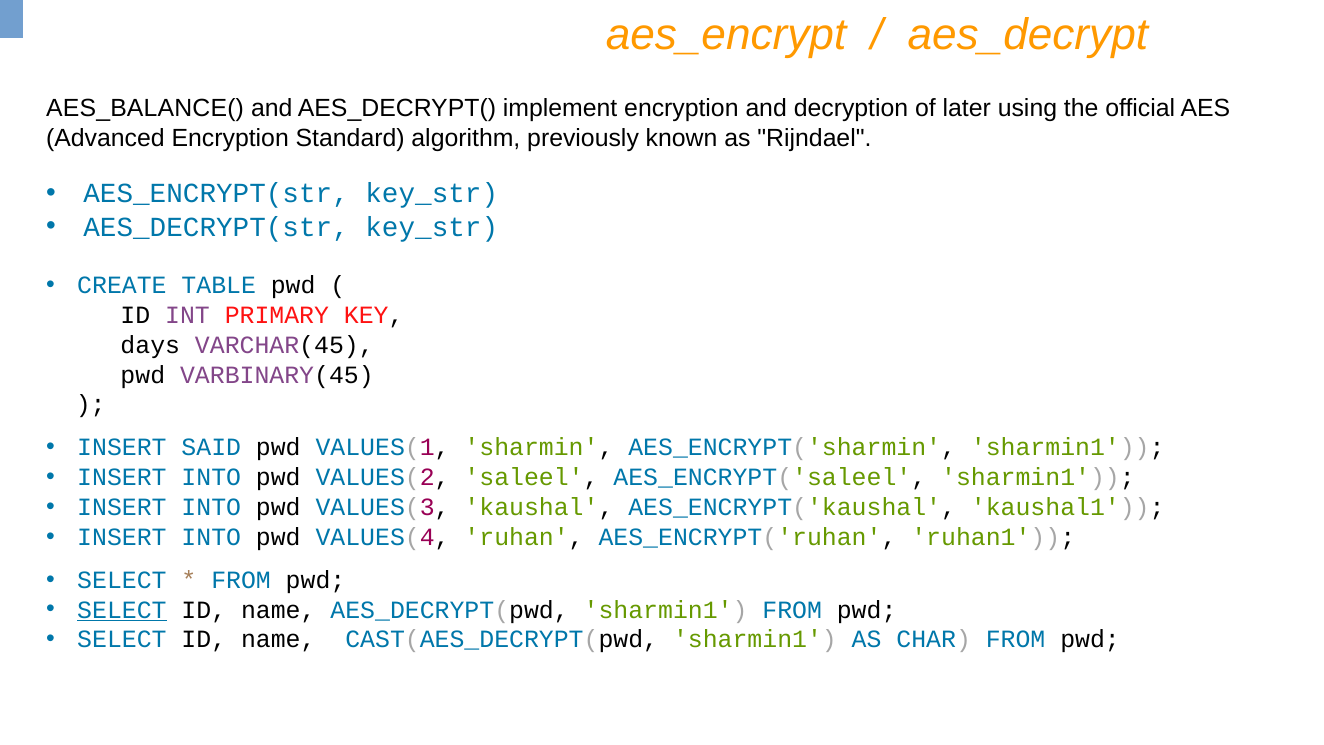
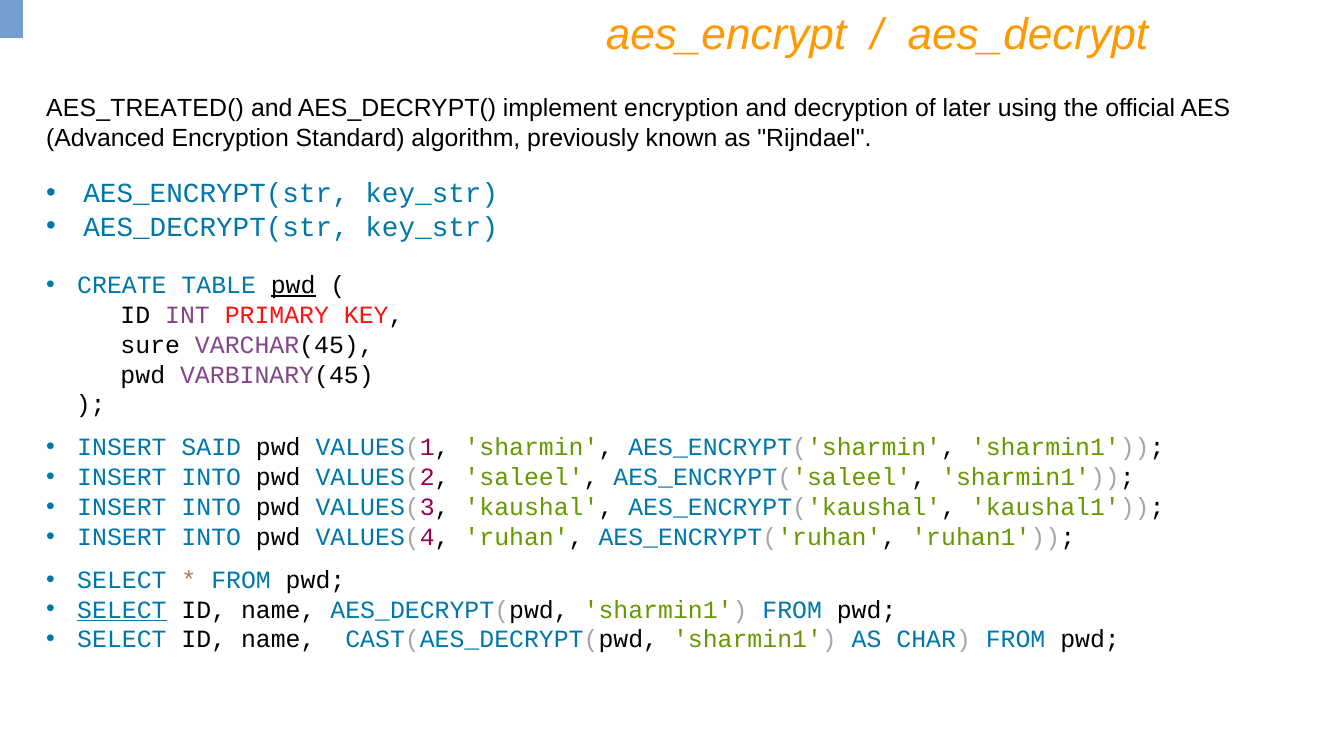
AES_BALANCE(: AES_BALANCE( -> AES_TREATED( (145, 109)
pwd underline: none -> present (293, 285)
days: days -> sure (150, 345)
